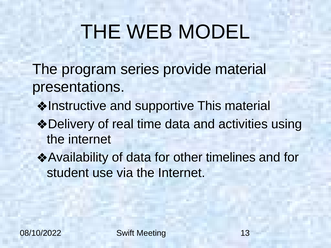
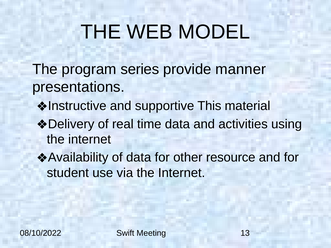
provide material: material -> manner (241, 69)
timelines: timelines -> resource (231, 158)
